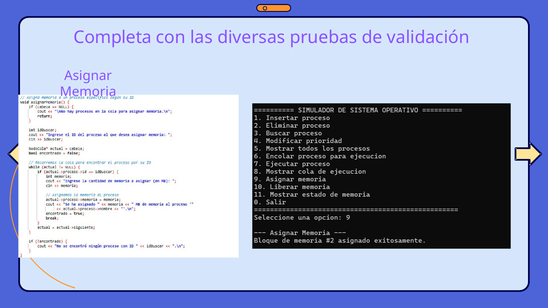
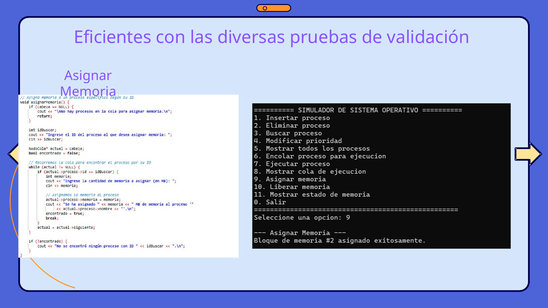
Completa: Completa -> Eficientes (113, 37)
